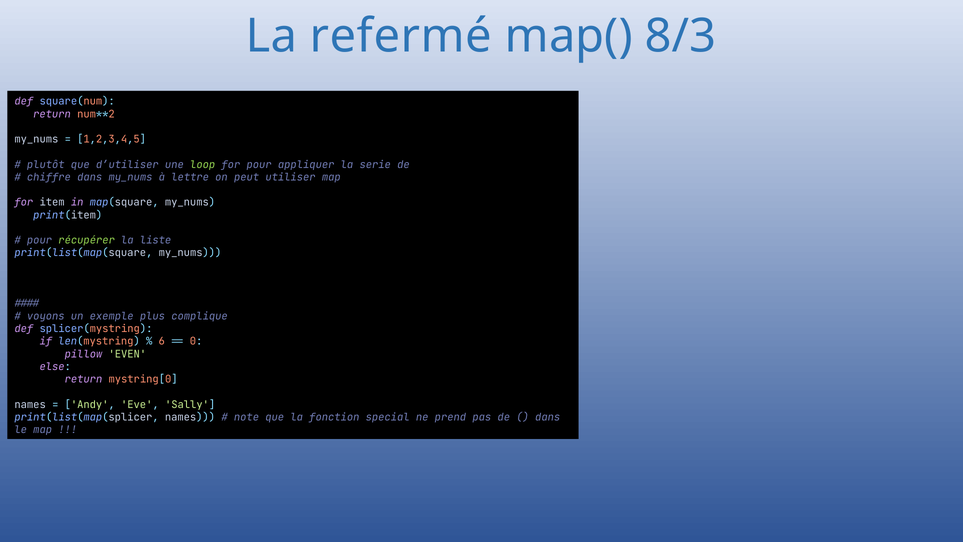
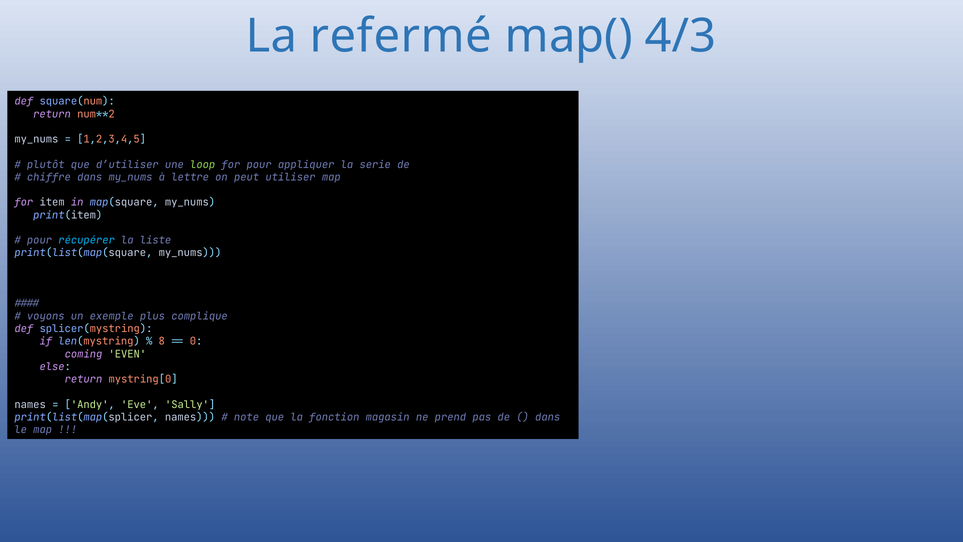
8/3: 8/3 -> 4/3 (681, 36)
récupérer colour: light green -> light blue (87, 240)
6: 6 -> 8 (162, 341)
pillow: pillow -> coming (84, 354)
special: special -> magasin (388, 417)
